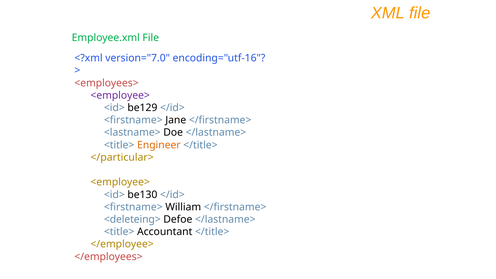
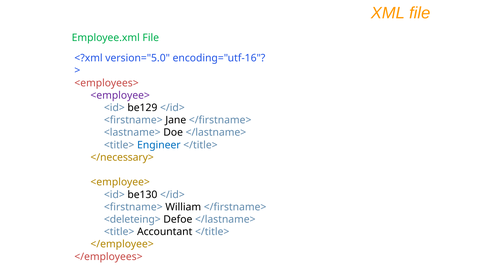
version="7.0: version="7.0 -> version="5.0 (138, 58)
Engineer colour: orange -> blue (159, 145)
</particular>: </particular> -> </necessary> (122, 157)
